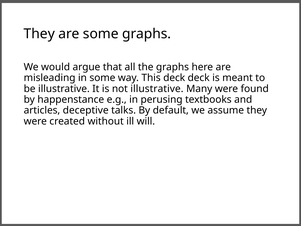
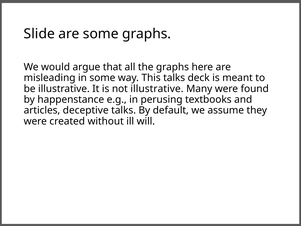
They: They -> Slide (39, 34)
This deck: deck -> talks (174, 78)
